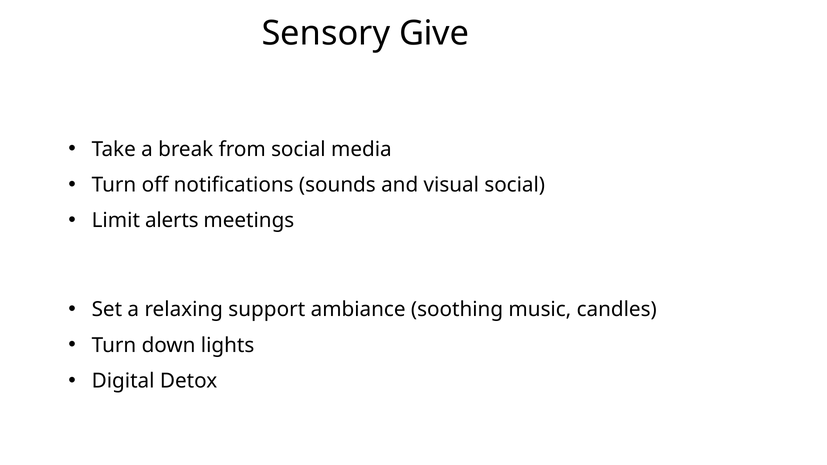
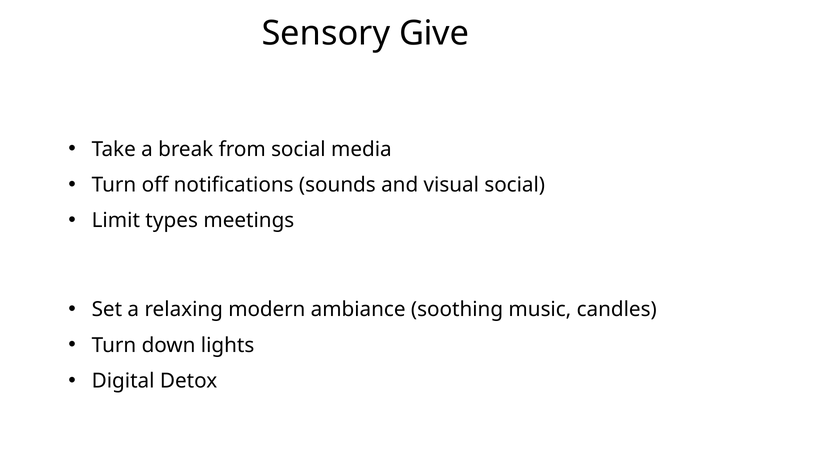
alerts: alerts -> types (172, 221)
support: support -> modern (267, 310)
